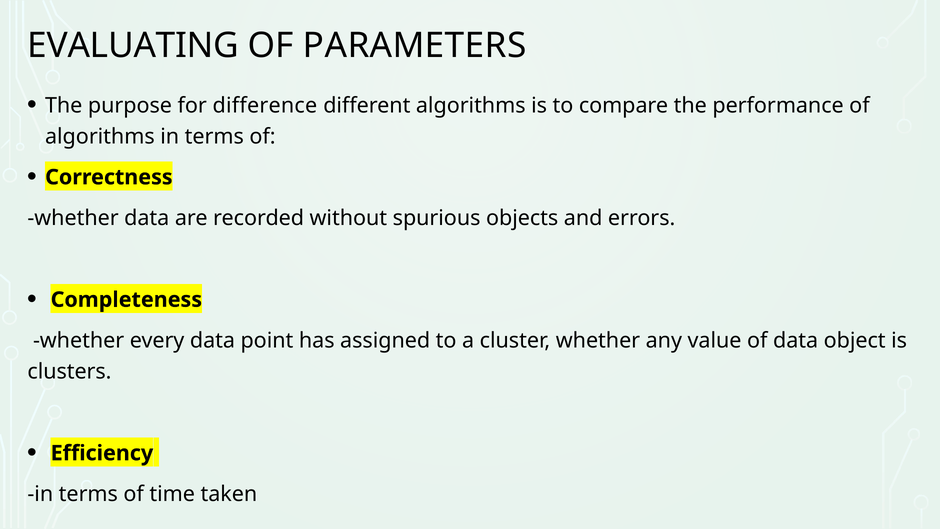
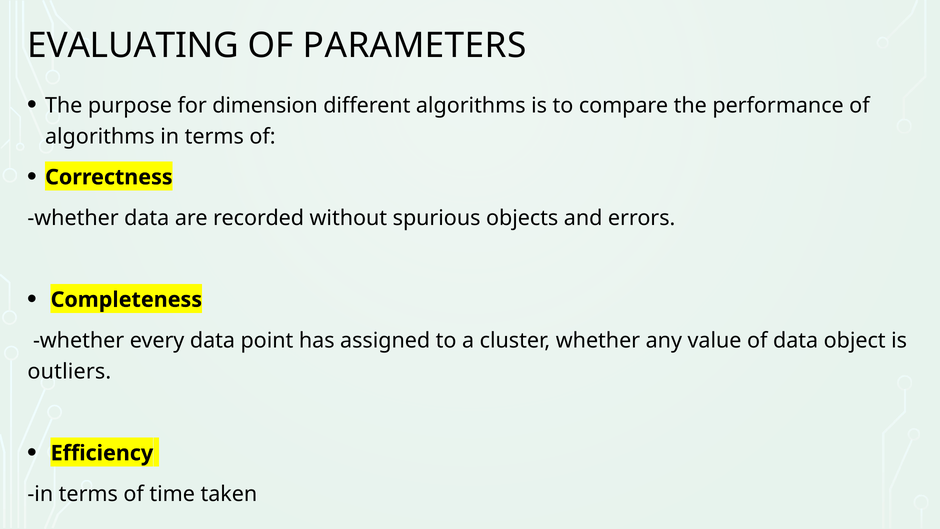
difference: difference -> dimension (265, 105)
clusters: clusters -> outliers (69, 371)
